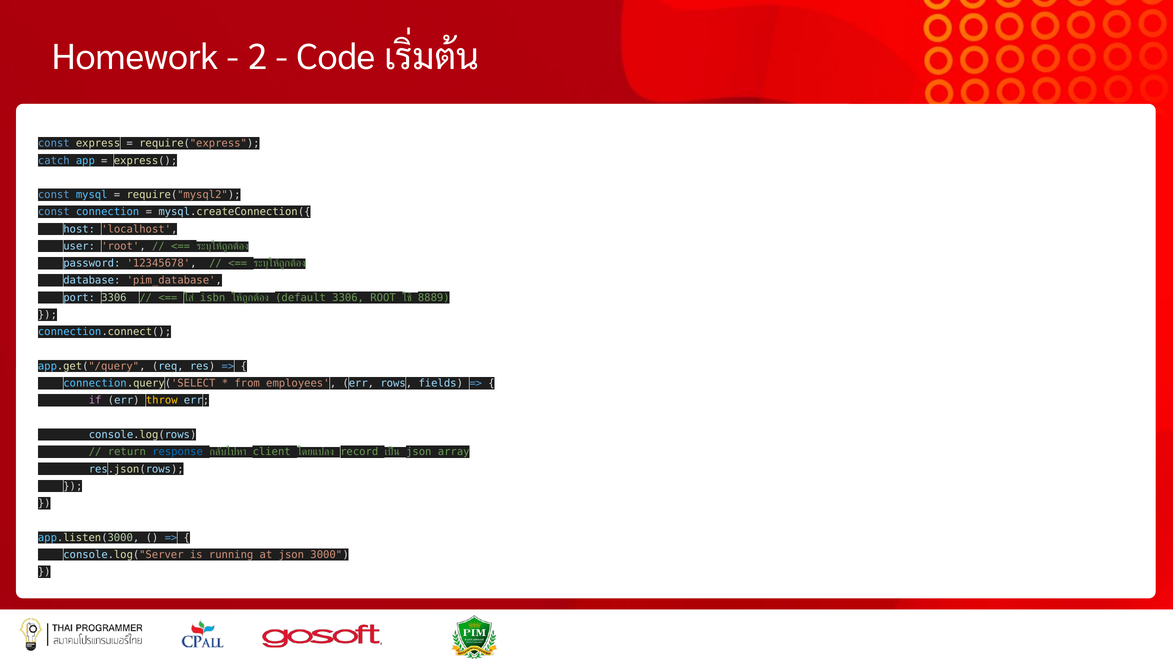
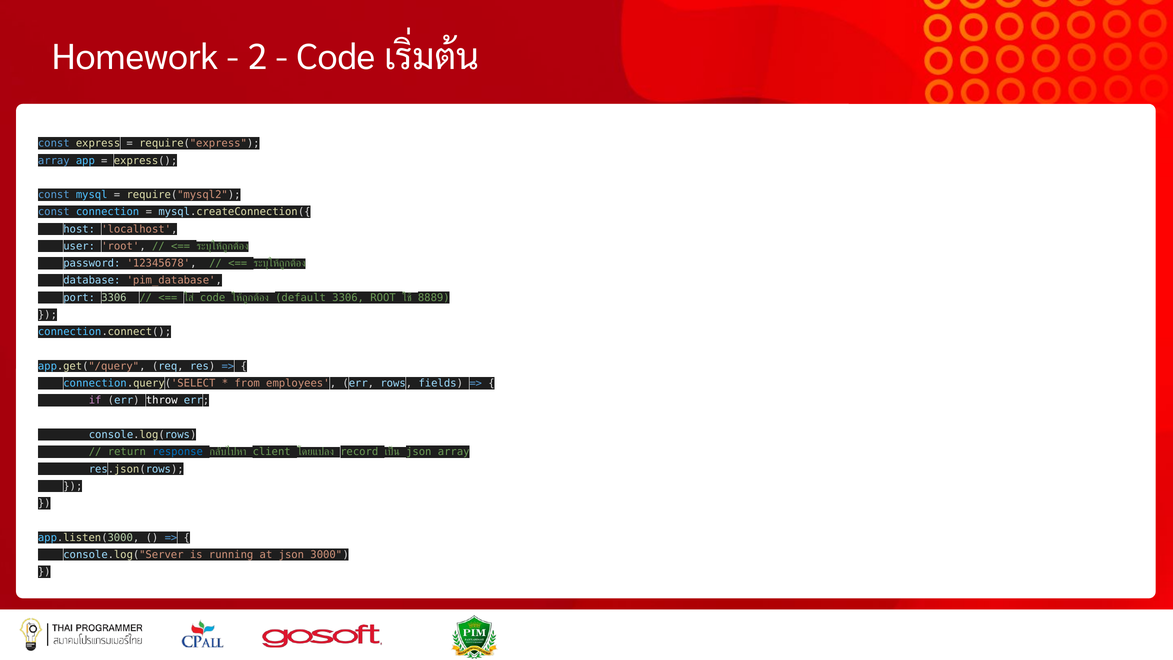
catch: catch -> array (54, 160)
isbn: isbn -> code (213, 298)
throw colour: yellow -> white (162, 400)
